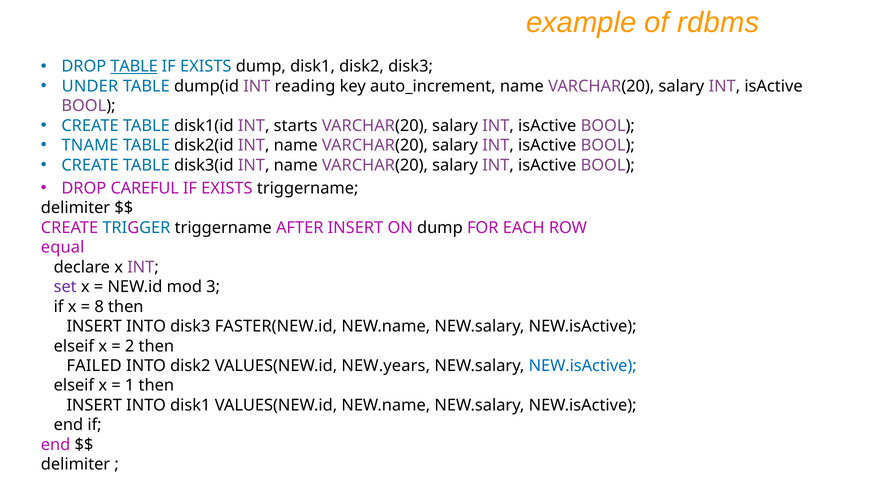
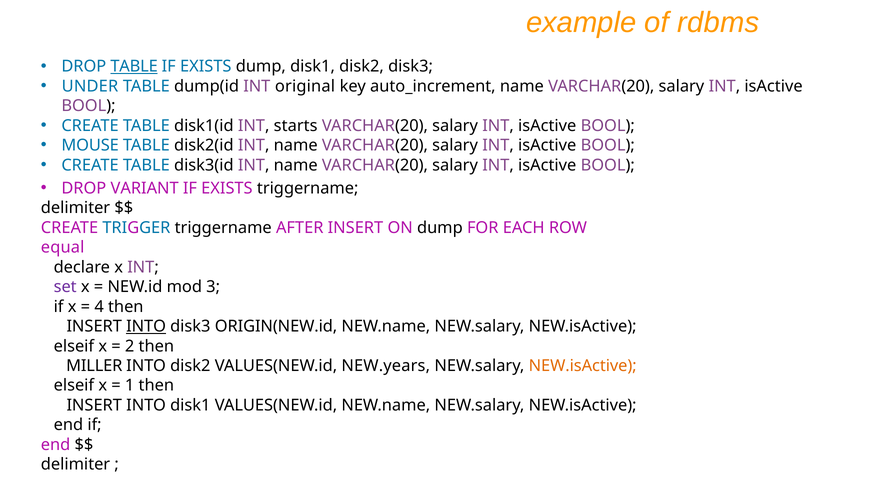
reading: reading -> original (305, 86)
TNAME: TNAME -> MOUSE (90, 145)
CAREFUL: CAREFUL -> VARIANT (145, 188)
8: 8 -> 4 (99, 306)
INTO underline: none -> present (146, 326)
FASTER(NEW.id: FASTER(NEW.id -> ORIGIN(NEW.id (276, 326)
FAILED: FAILED -> MILLER (94, 366)
NEW.isActive colour: blue -> orange (583, 366)
